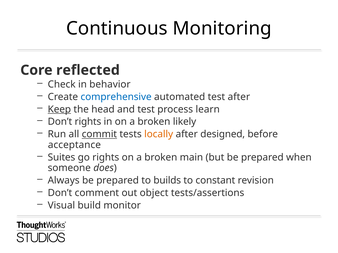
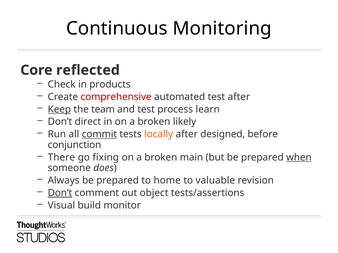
behavior: behavior -> products (110, 85)
comprehensive colour: blue -> red (116, 97)
head: head -> team (103, 109)
Don’t rights: rights -> direct (88, 122)
acceptance: acceptance -> conjunction (74, 145)
Suites: Suites -> There (61, 158)
go rights: rights -> fixing (106, 158)
when underline: none -> present (299, 158)
builds: builds -> home (167, 181)
constant: constant -> valuable (215, 181)
Don’t underline: none -> present (60, 193)
